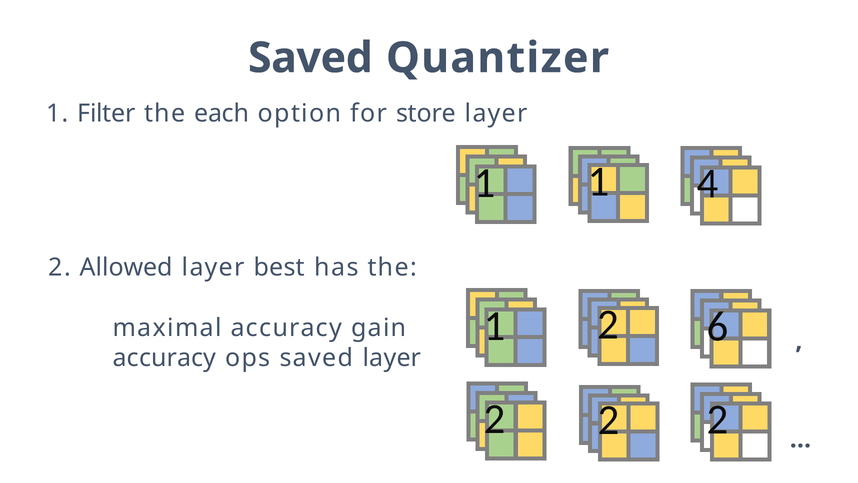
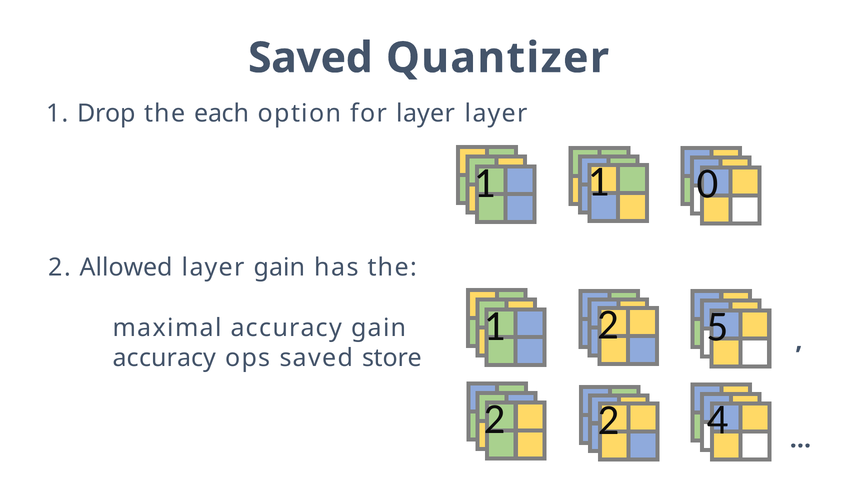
Filter: Filter -> Drop (106, 113)
for store: store -> layer (426, 113)
4: 4 -> 0 (708, 183)
layer best: best -> gain (279, 267)
6: 6 -> 5 (718, 326)
saved layer: layer -> store (392, 358)
2 2: 2 -> 4 (718, 419)
